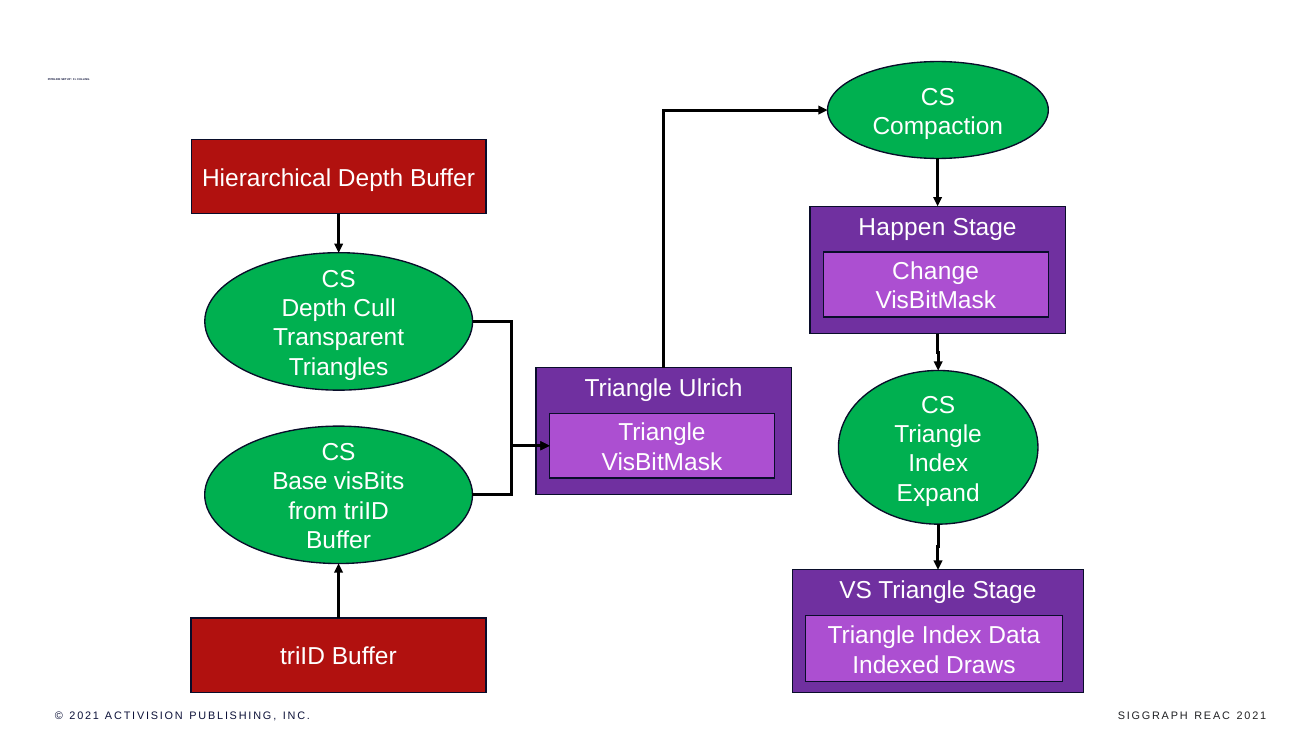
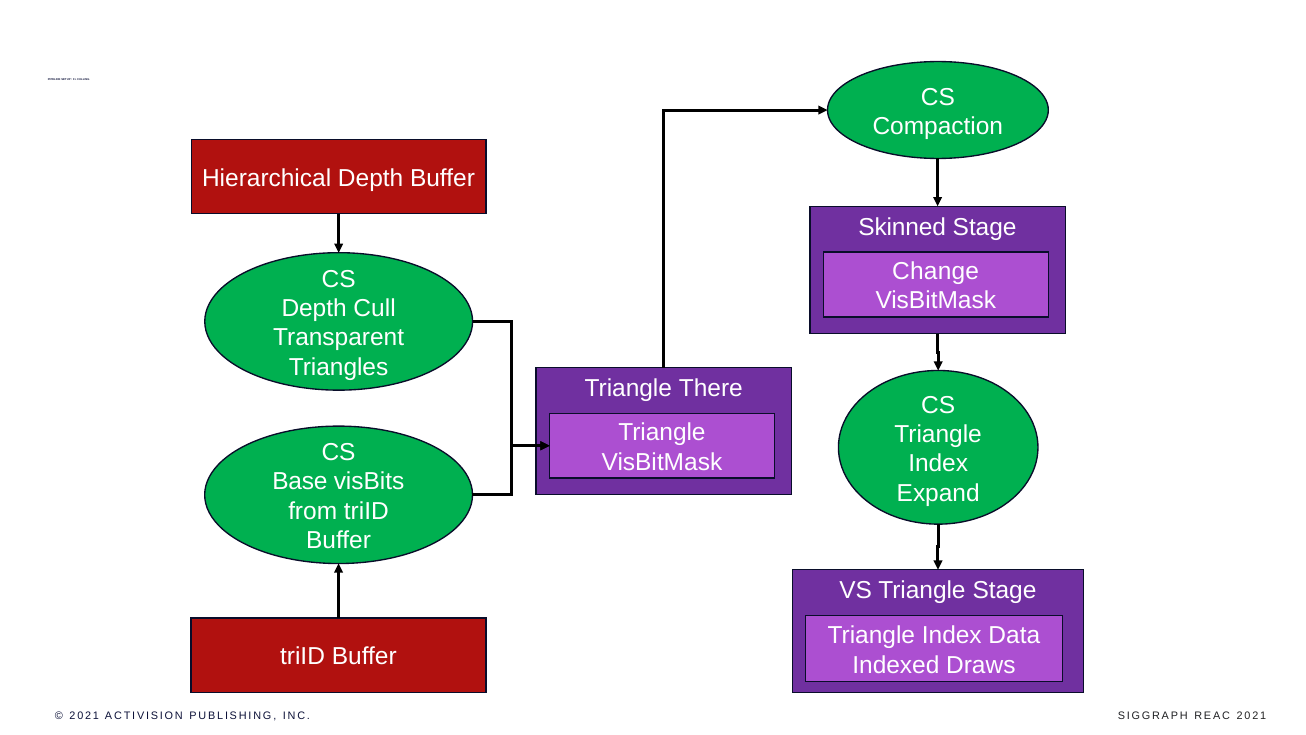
Happen: Happen -> Skinned (902, 227)
Ulrich: Ulrich -> There (711, 388)
